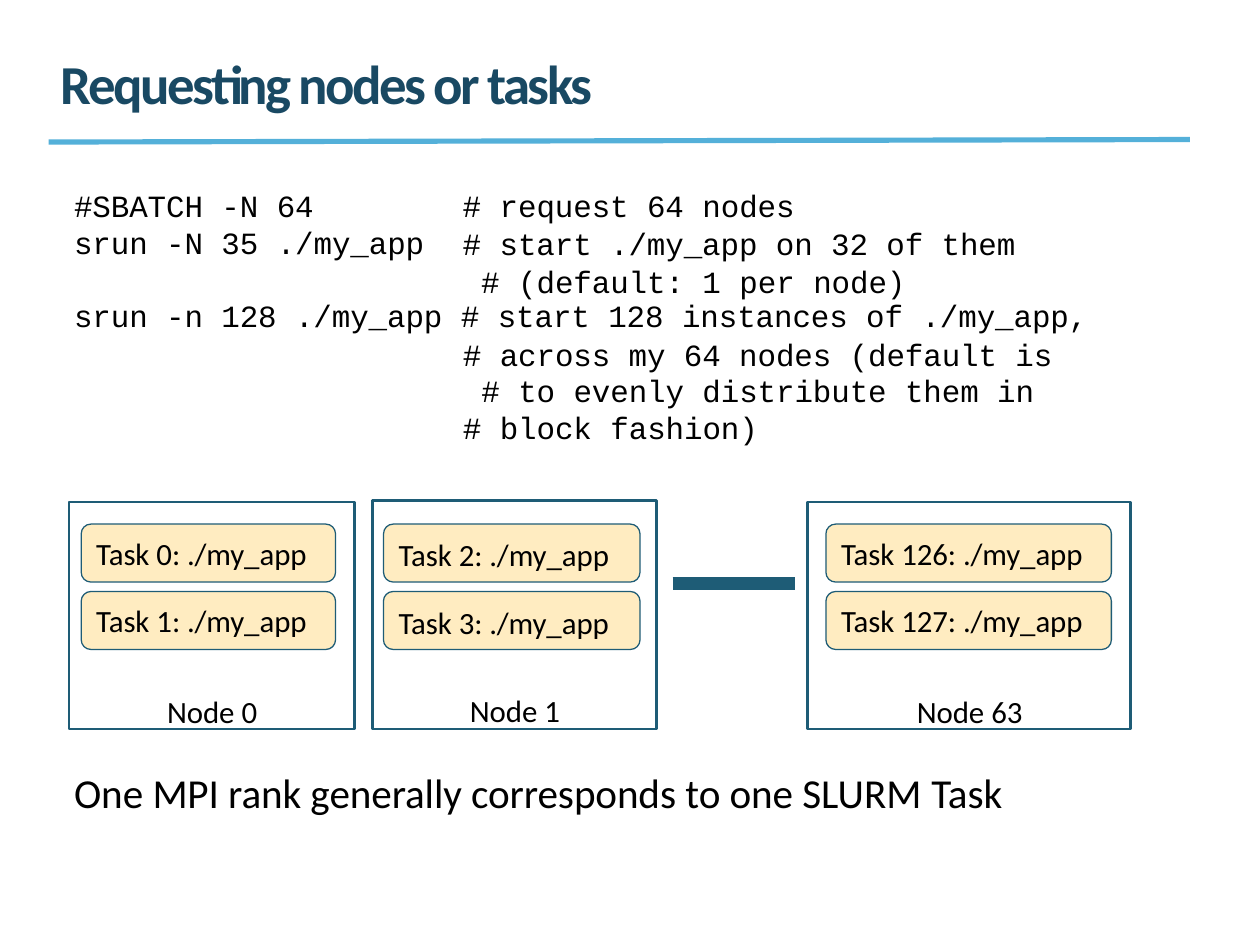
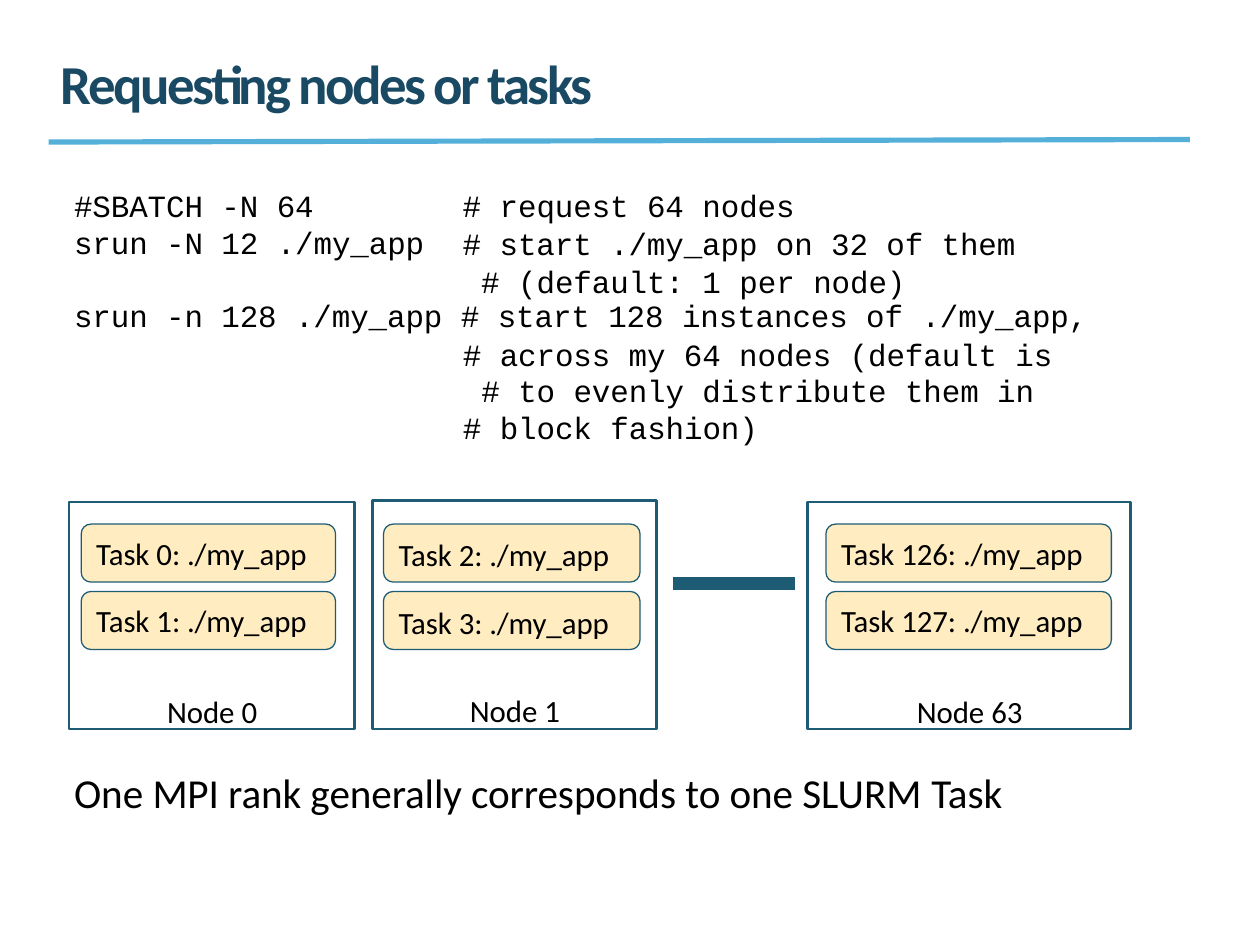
35: 35 -> 12 (240, 244)
